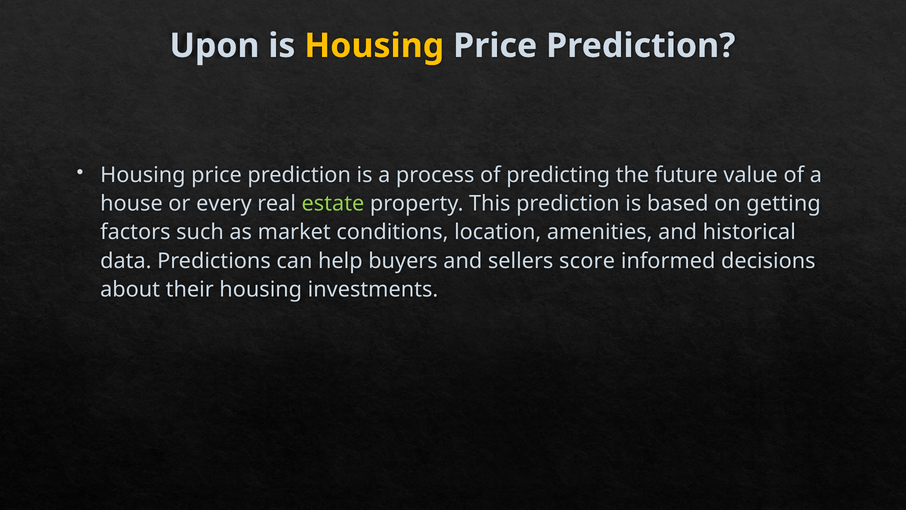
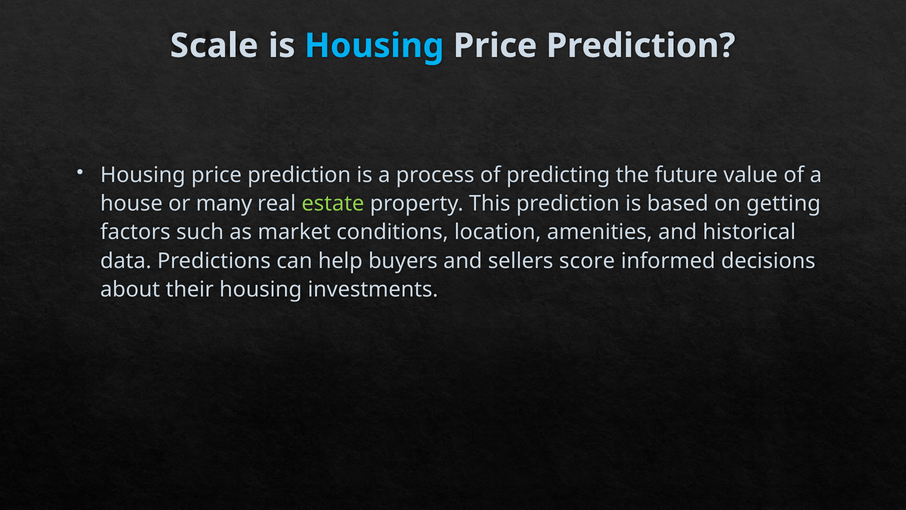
Upon: Upon -> Scale (214, 46)
Housing colour: yellow -> light blue (374, 46)
every: every -> many (224, 203)
